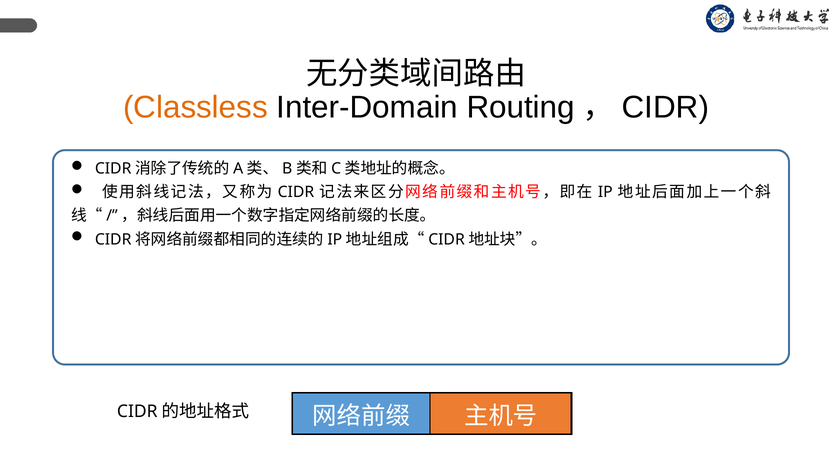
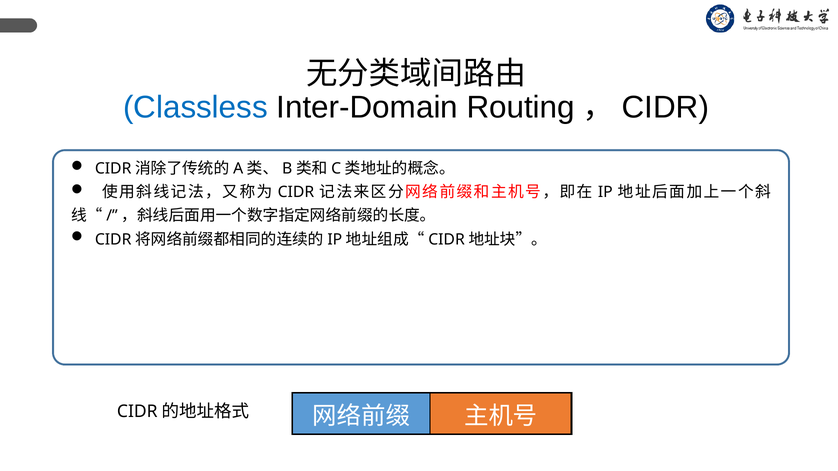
Classless colour: orange -> blue (195, 108)
